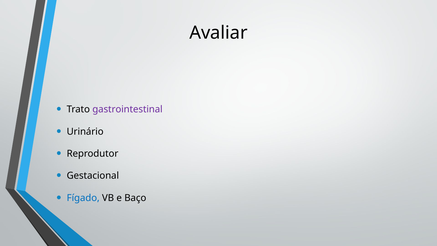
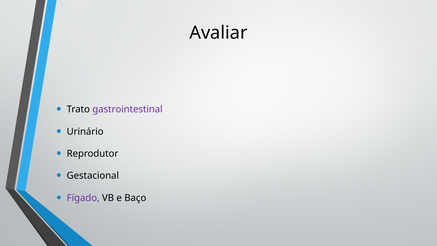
Fígado colour: blue -> purple (83, 198)
